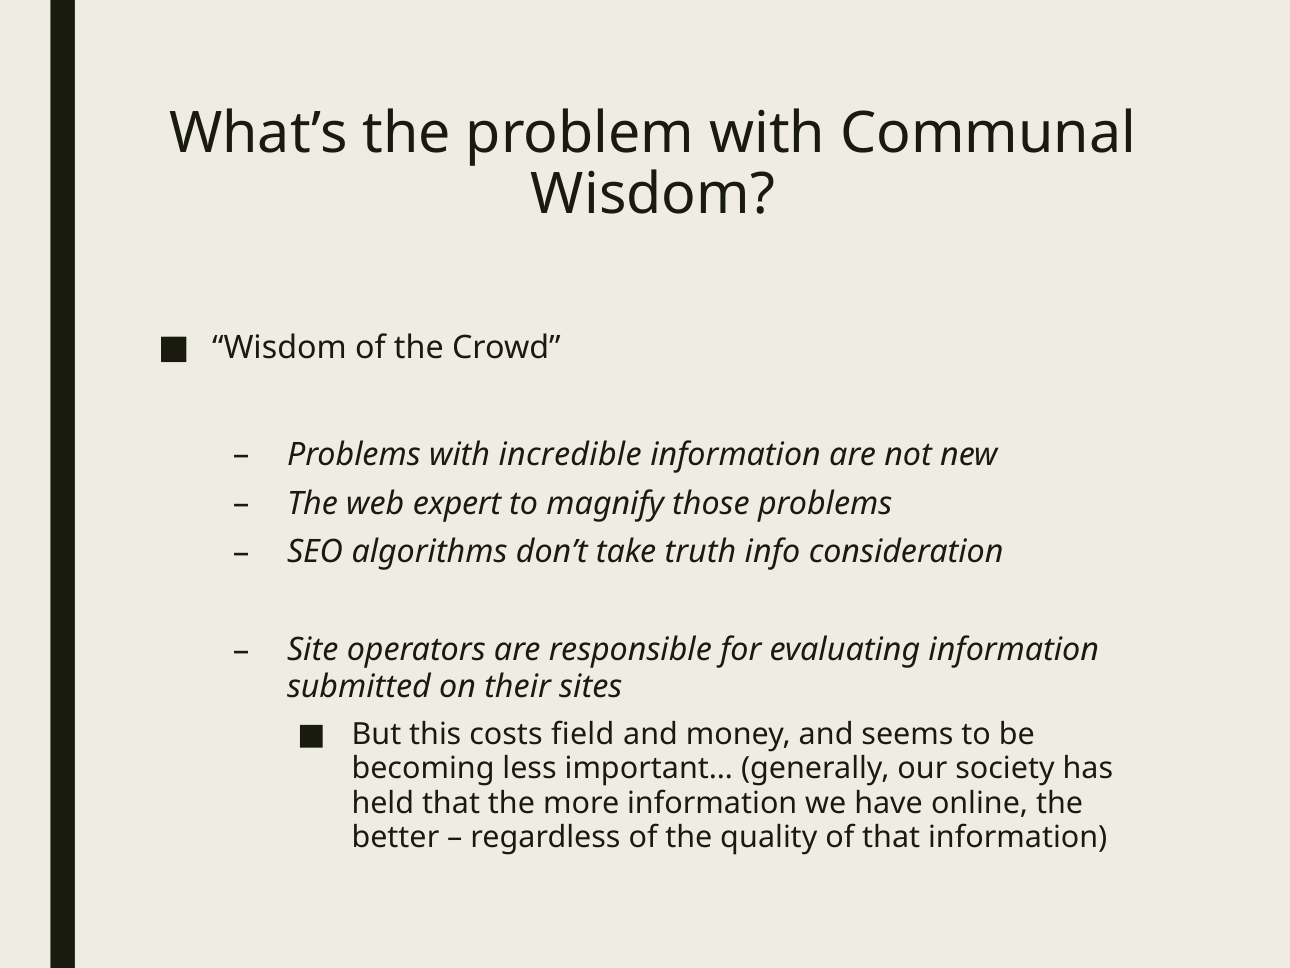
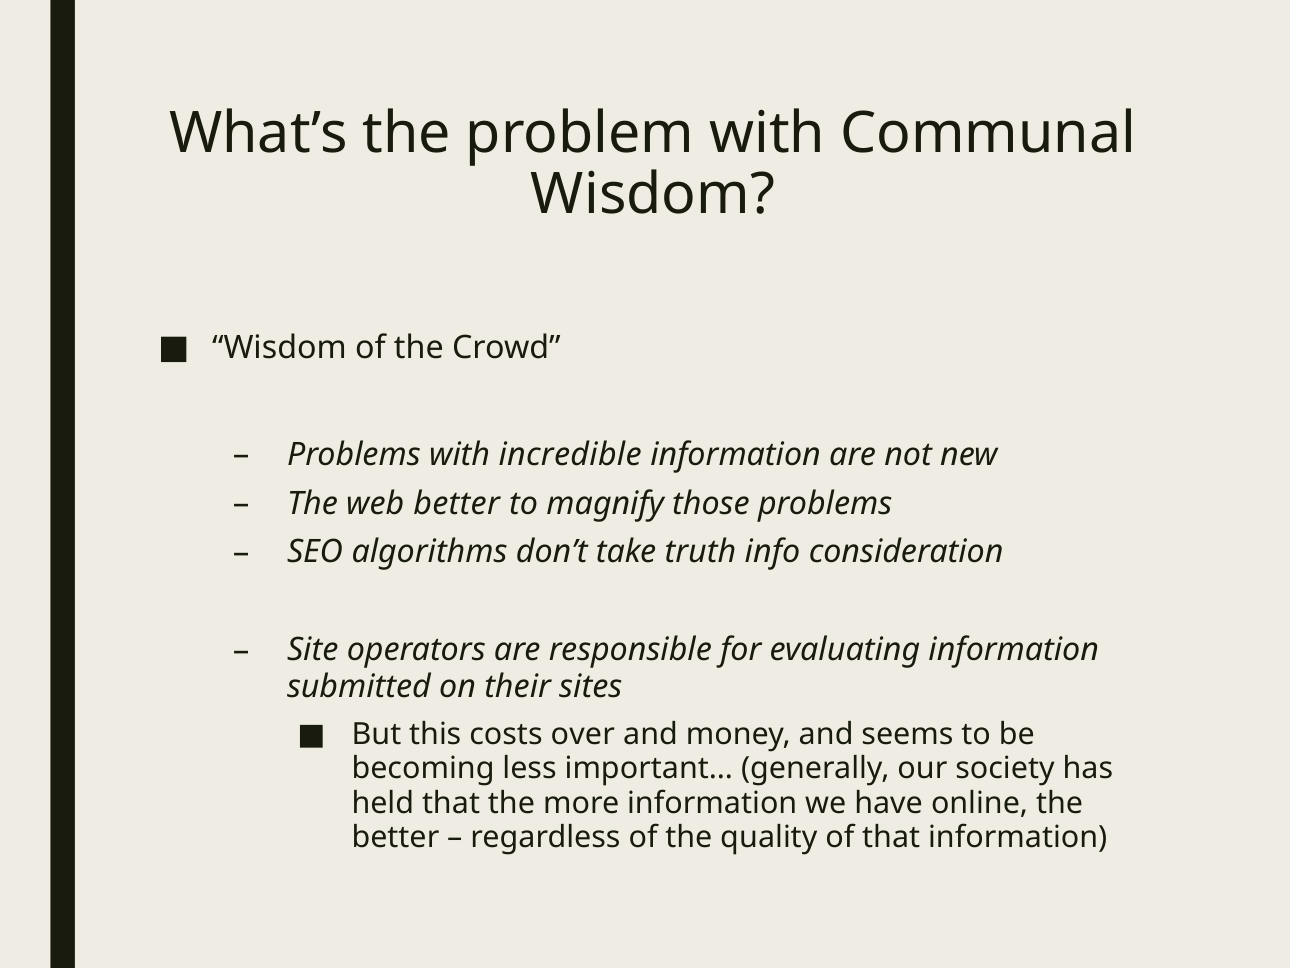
web expert: expert -> better (457, 503)
field: field -> over (583, 734)
